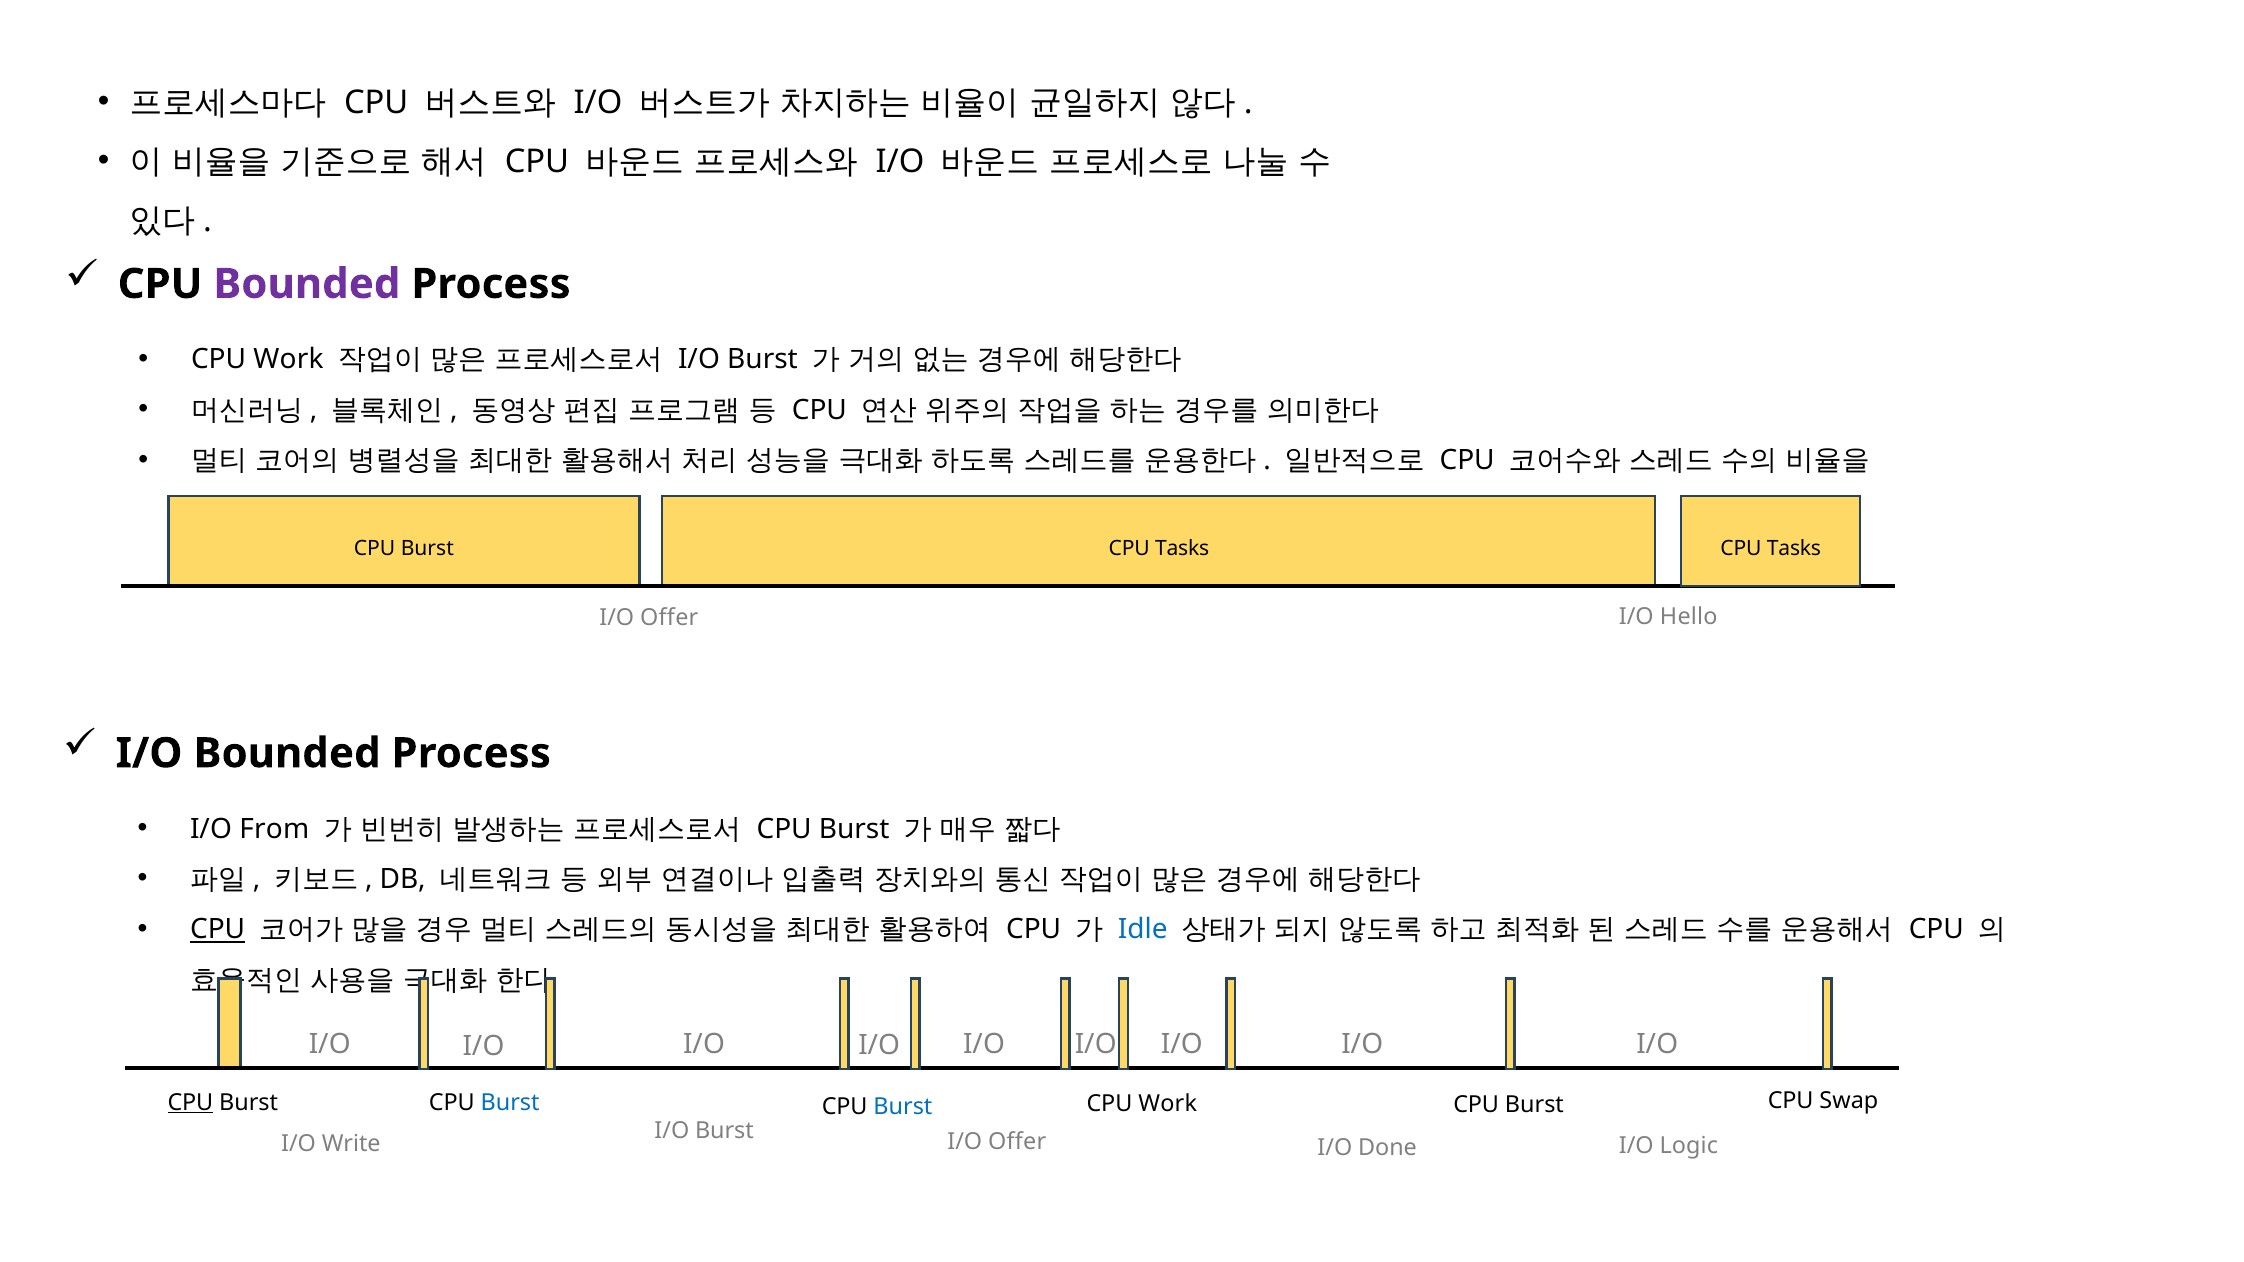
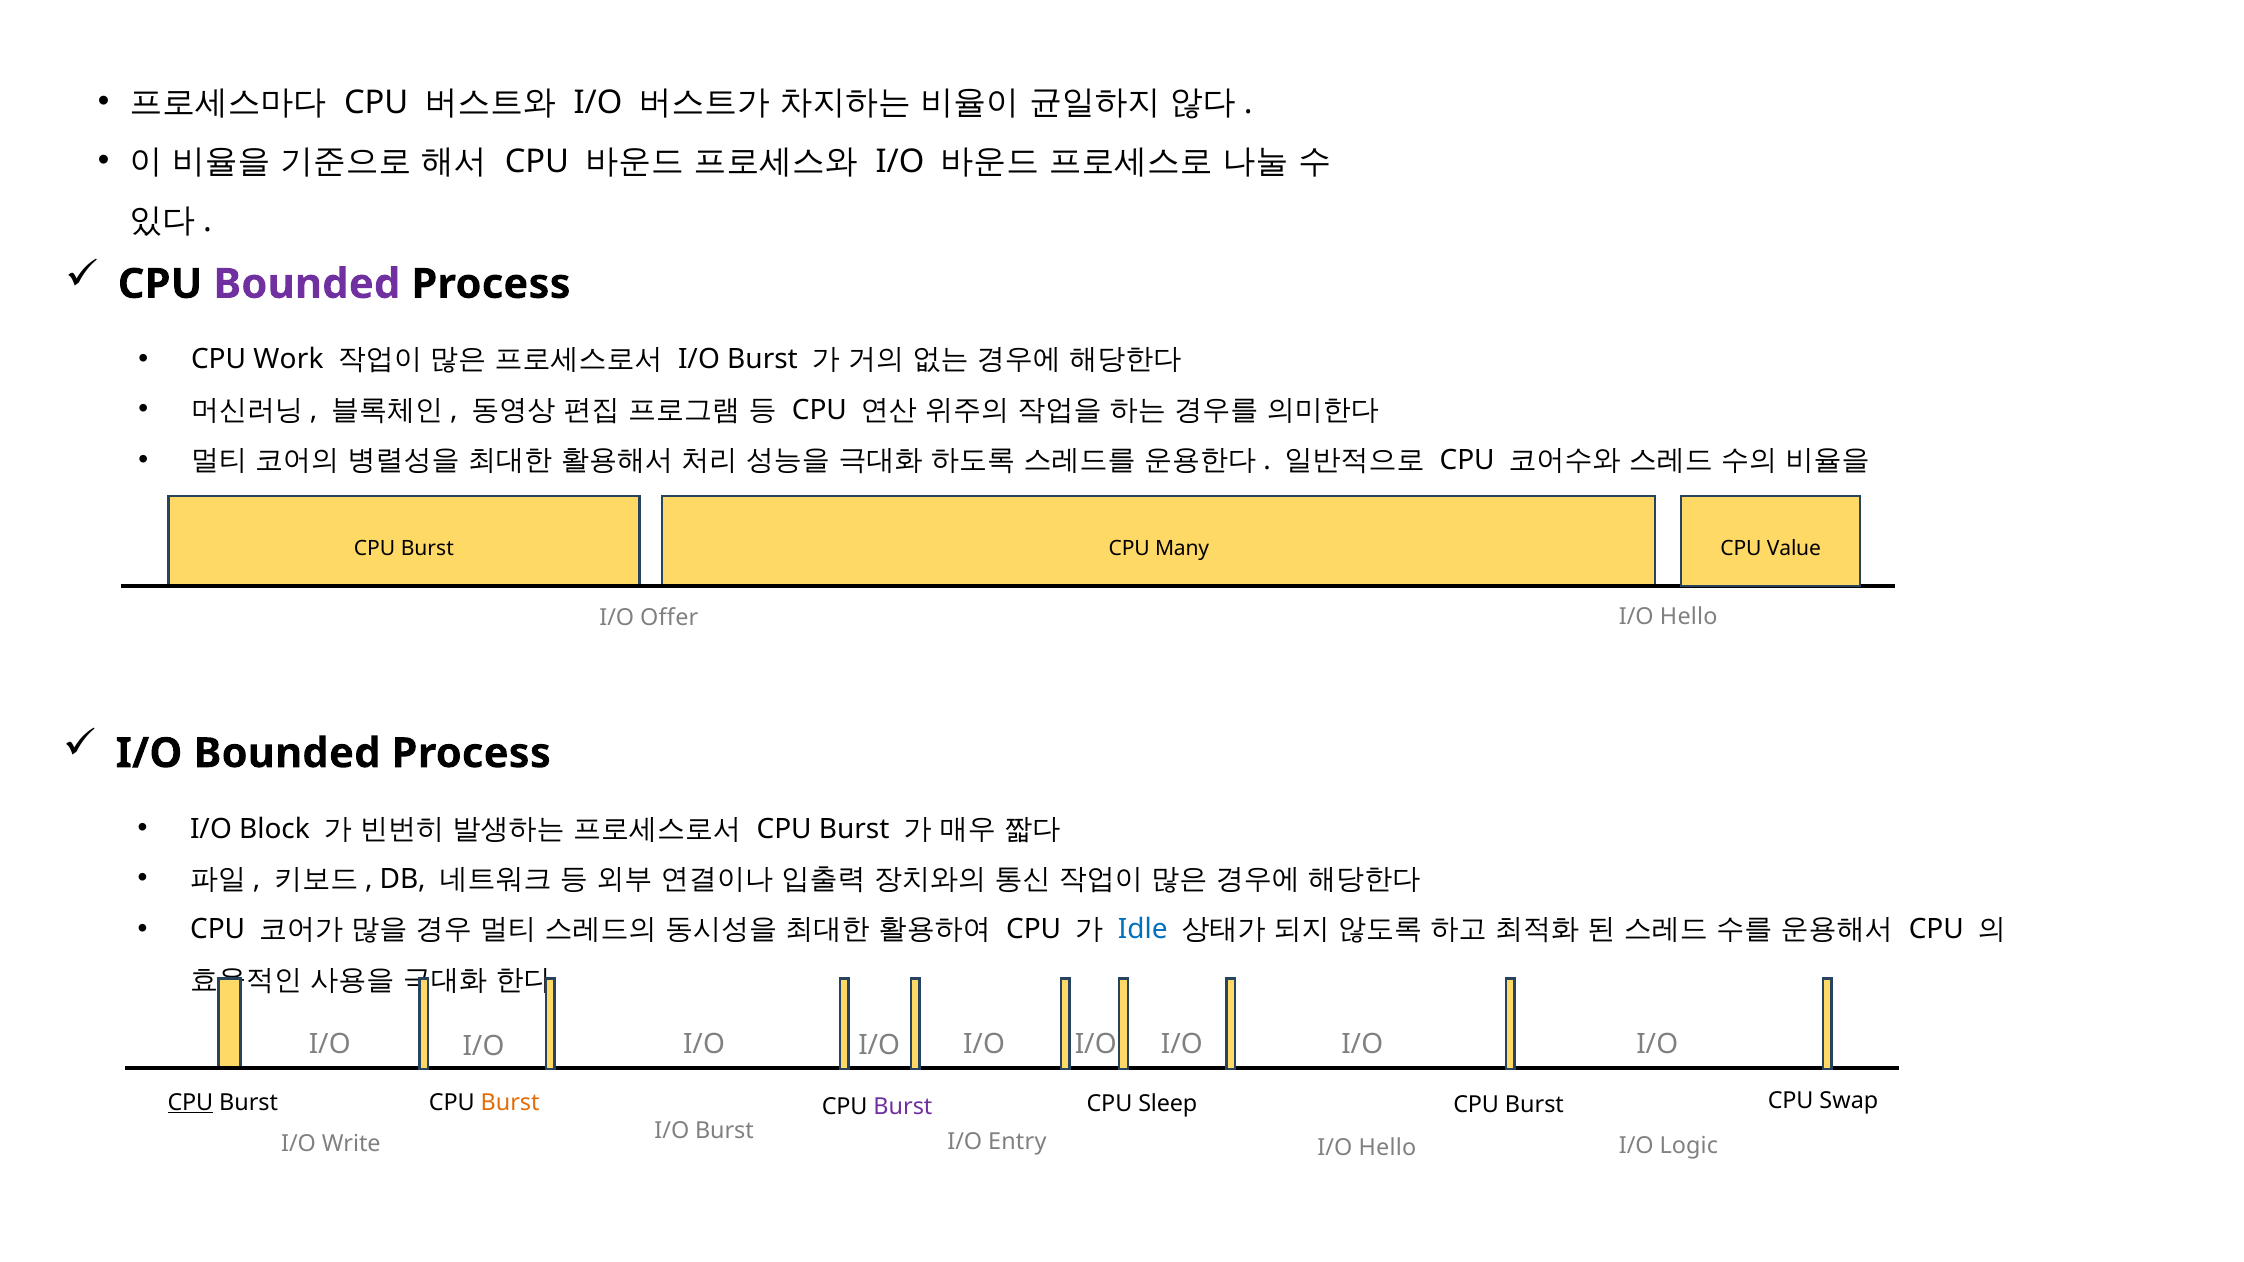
Burst CPU Tasks: Tasks -> Many (1182, 549)
Tasks: Tasks -> Value (1794, 549)
From: From -> Block (275, 829)
CPU underline: present -> none (218, 930)
Burst colour: blue -> orange (510, 1103)
Burst colour: blue -> purple (903, 1107)
Work: Work -> Sleep (1168, 1104)
Burst I/O Offer: Offer -> Entry (1017, 1142)
Done: Done -> Hello (1387, 1148)
